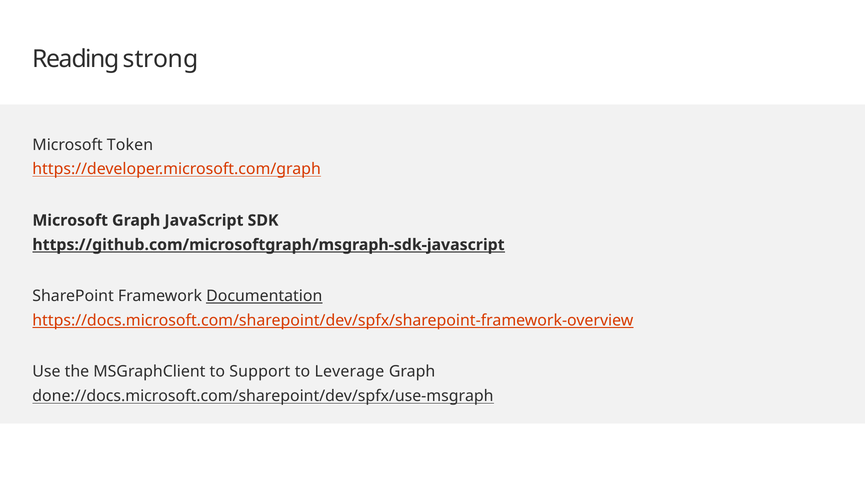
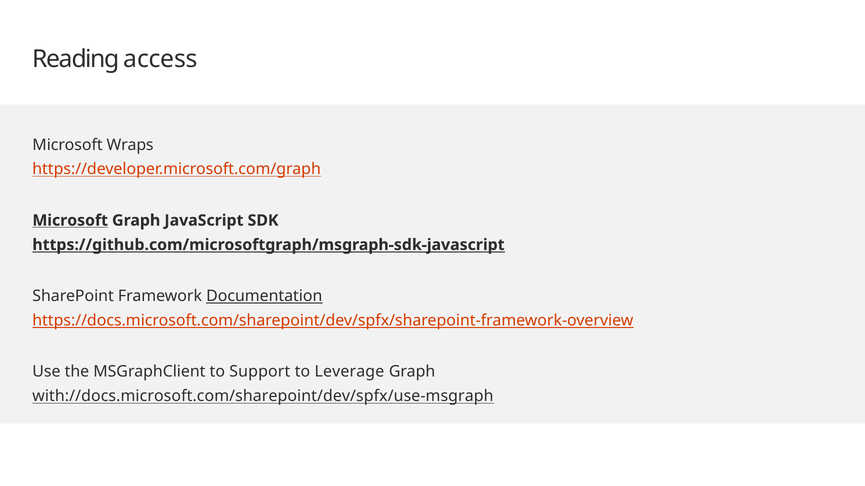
strong: strong -> access (161, 59)
Token: Token -> Wraps (130, 145)
Microsoft underline: none -> present (70, 221)
done://docs.microsoft.com/sharepoint/dev/spfx/use-msgraph: done://docs.microsoft.com/sharepoint/dev/spfx/use-msgraph -> with://docs.microsoft.com/sharepoint/dev/spfx/use-msgraph (263, 396)
